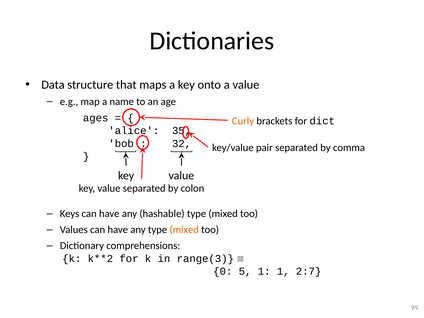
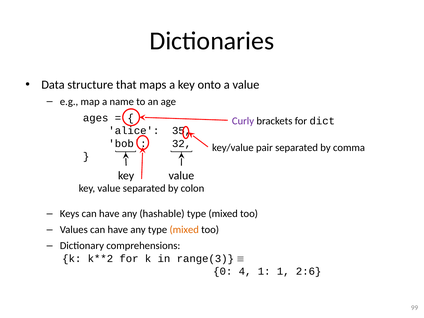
Curly colour: orange -> purple (243, 121)
5: 5 -> 4 (245, 271)
2:7: 2:7 -> 2:6 (309, 271)
